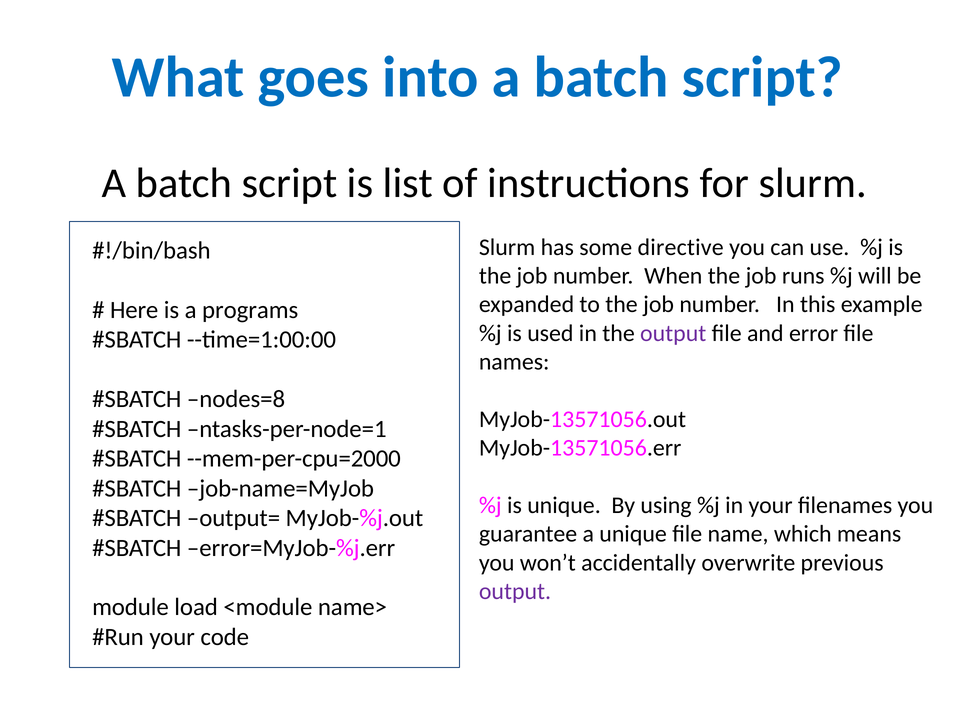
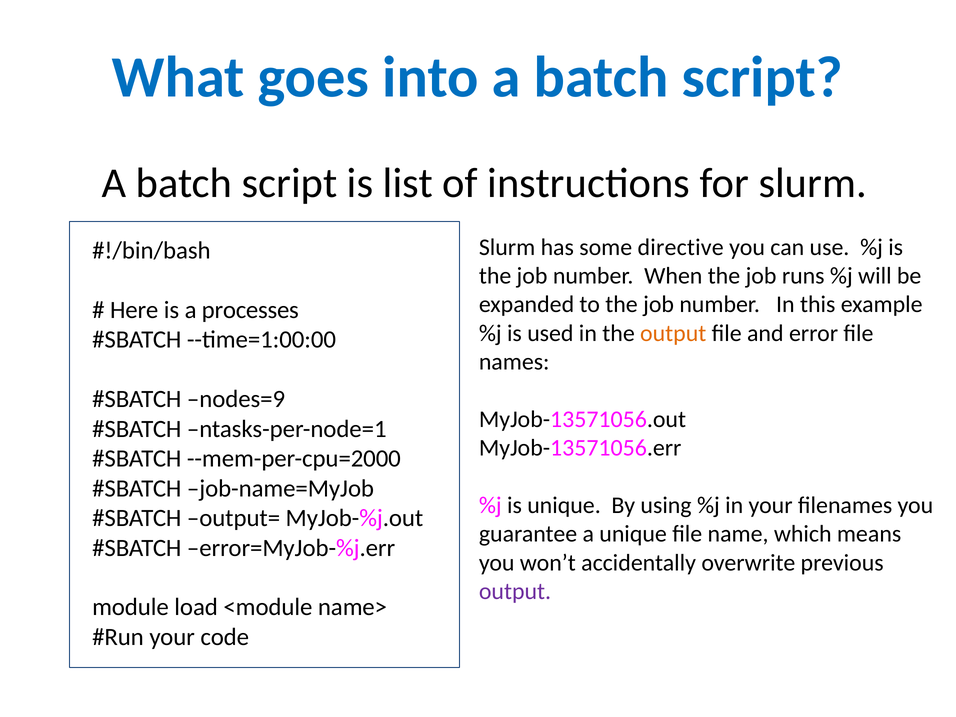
programs: programs -> processes (250, 310)
output colour: purple -> orange (673, 333)
nodes=8: nodes=8 -> nodes=9 (236, 399)
